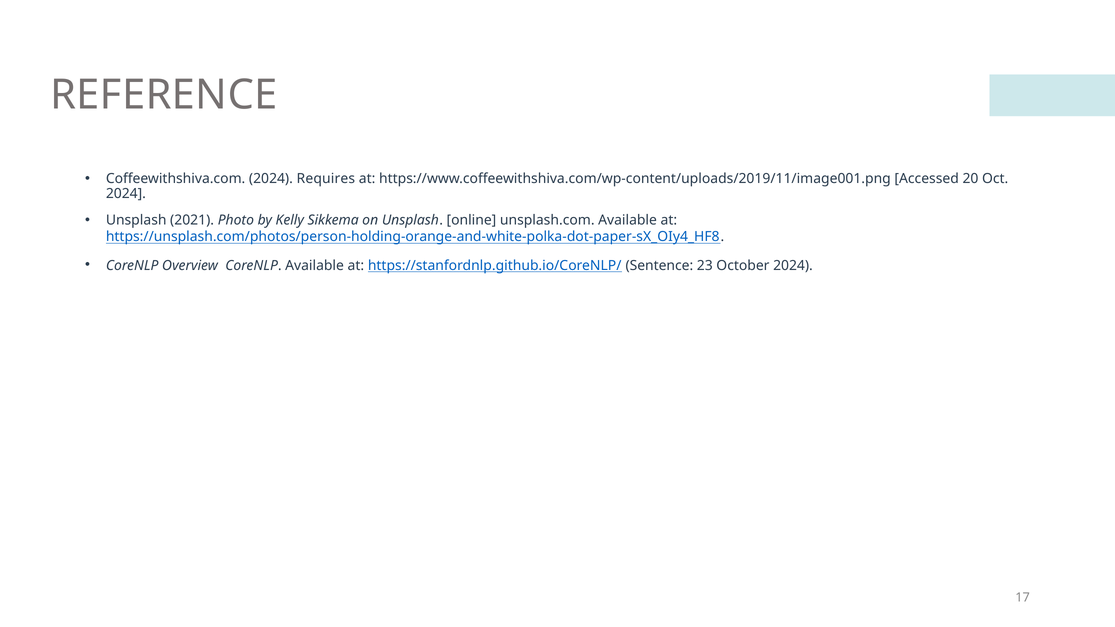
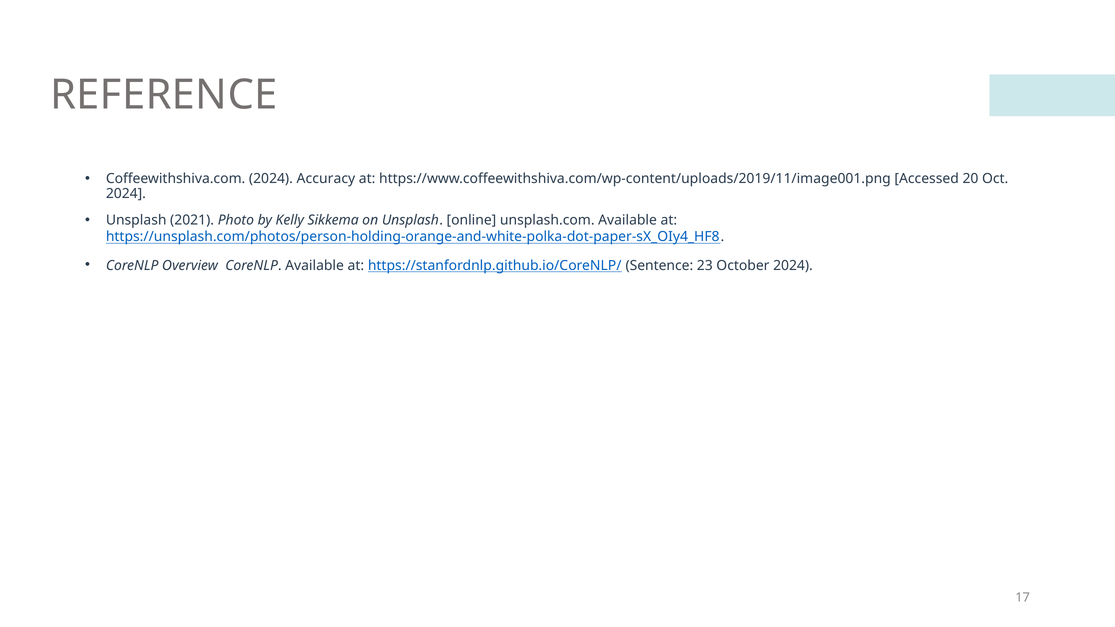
Requires: Requires -> Accuracy (326, 179)
